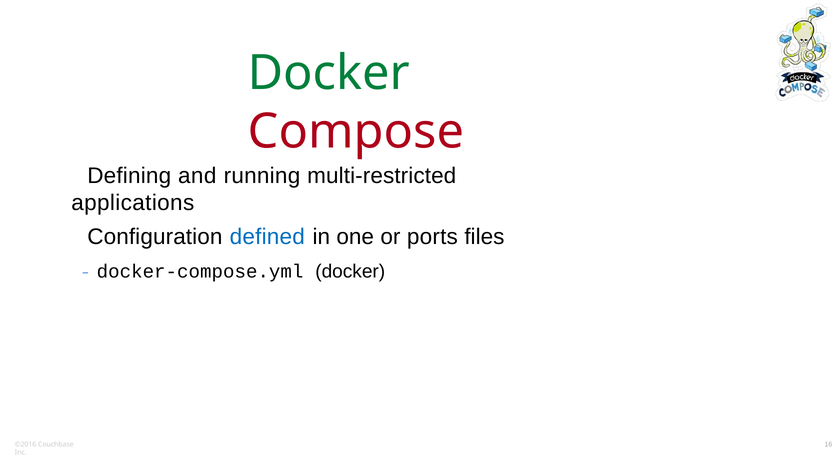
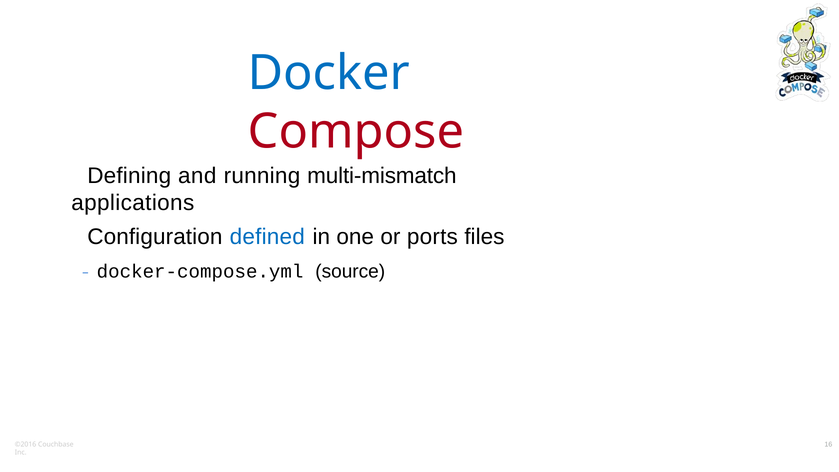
Docker colour: green -> blue (329, 73)
multi-restricted: multi-restricted -> multi-mismatch (382, 176)
docker-compose.yml docker: docker -> source (350, 271)
